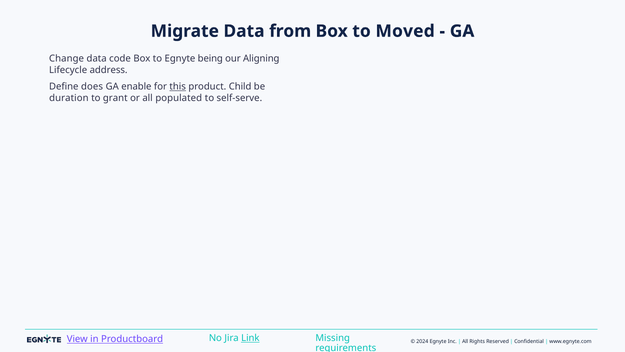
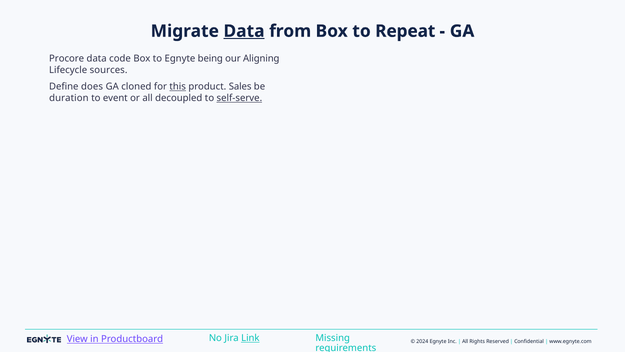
Data underline: none -> present (244, 31)
Moved: Moved -> Repeat (405, 31)
Change: Change -> Procore (67, 59)
address: address -> sources (109, 70)
enable: enable -> cloned (136, 87)
Child: Child -> Sales (240, 87)
grant: grant -> event (115, 98)
populated: populated -> decoupled (179, 98)
self-serve underline: none -> present (239, 98)
